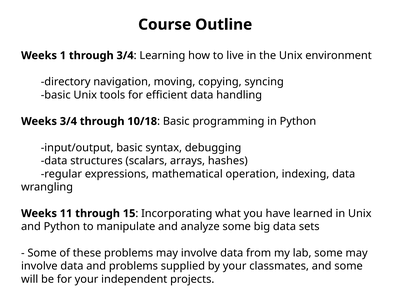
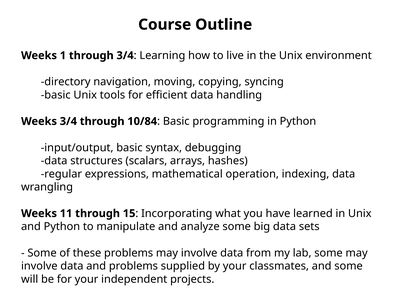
10/18: 10/18 -> 10/84 (142, 121)
